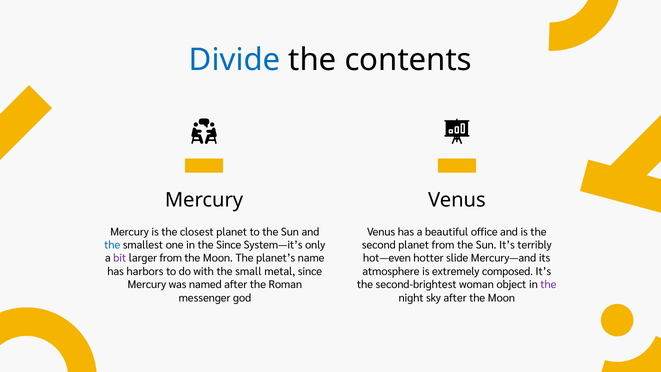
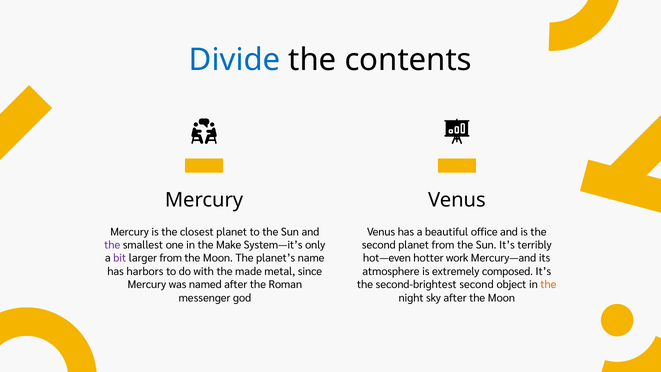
the colour: blue -> purple (112, 245)
the Since: Since -> Make (229, 245)
slide: slide -> work (457, 258)
small: small -> made (249, 271)
second-brightest woman: woman -> second (477, 285)
the colour: purple -> orange (548, 285)
